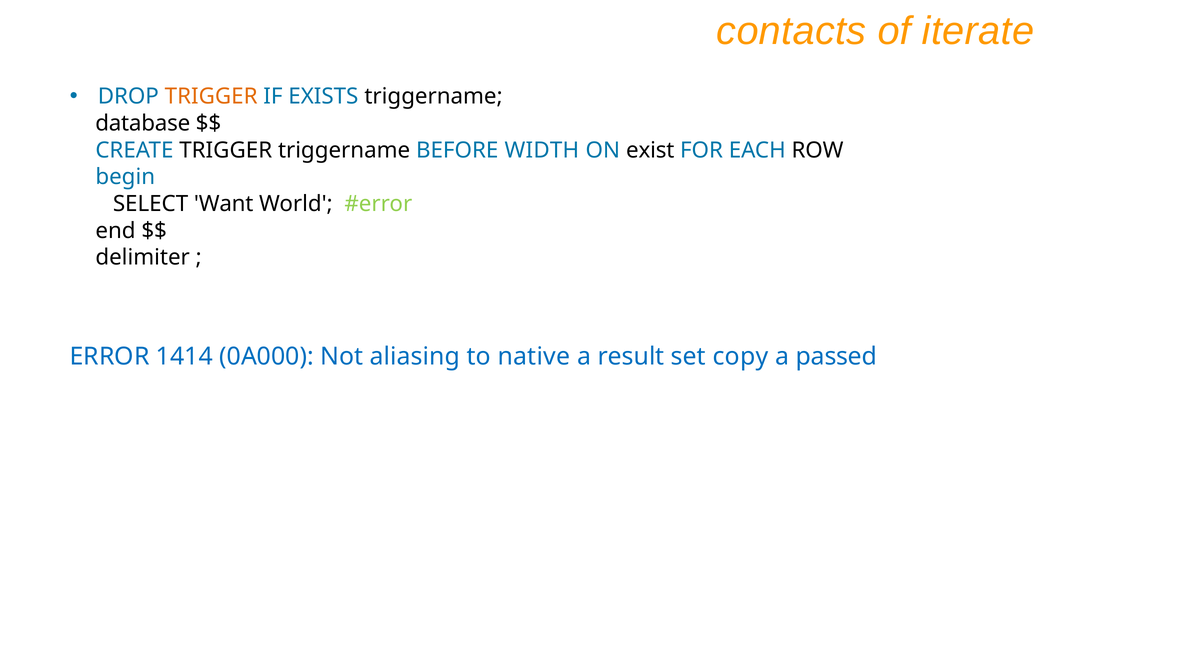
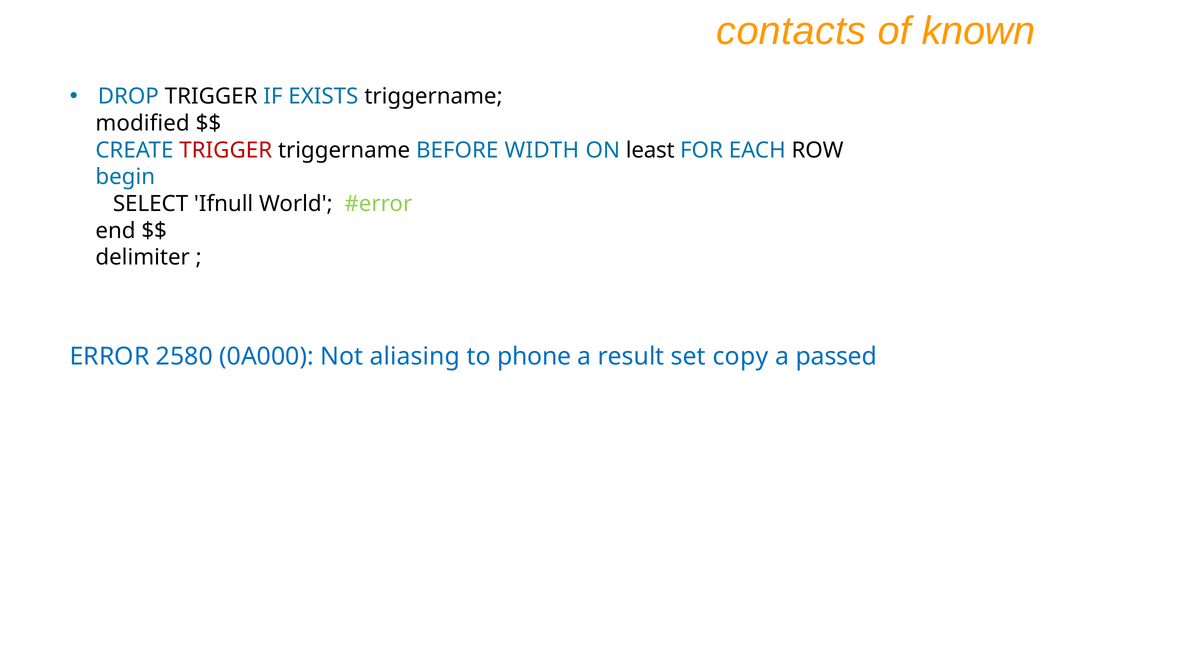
iterate: iterate -> known (979, 31)
TRIGGER colour: orange -> black (211, 96)
database: database -> modified (143, 123)
TRIGGER colour: black -> red (226, 150)
exist: exist -> least (650, 150)
Want: Want -> Ifnull (224, 204)
1414: 1414 -> 2580 (184, 357)
native: native -> phone (534, 357)
